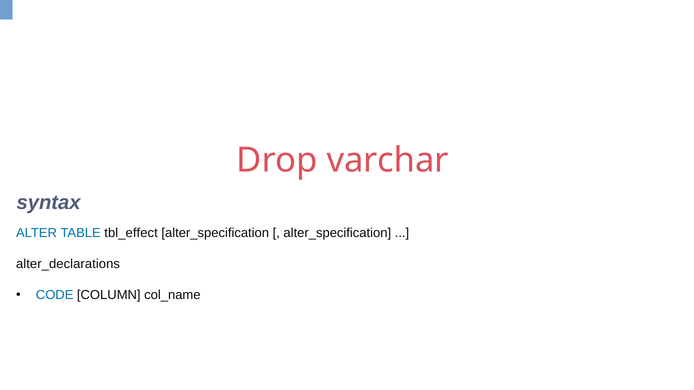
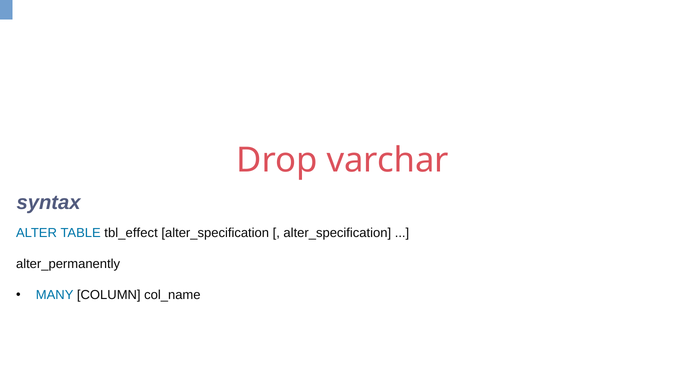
alter_declarations: alter_declarations -> alter_permanently (68, 264)
CODE: CODE -> MANY (55, 295)
